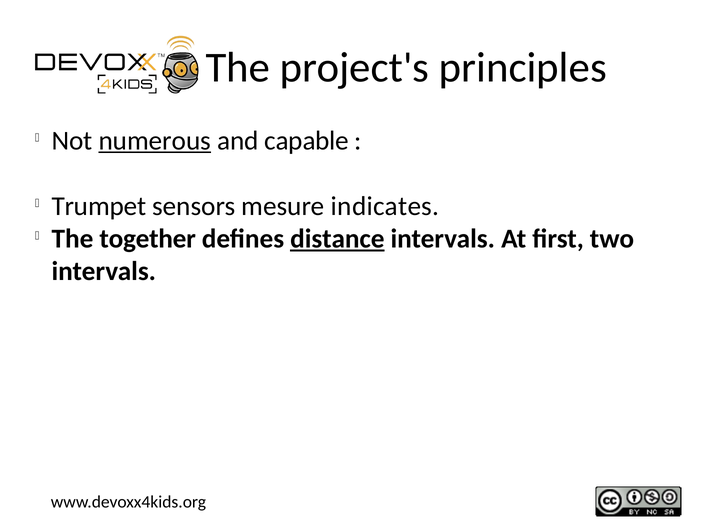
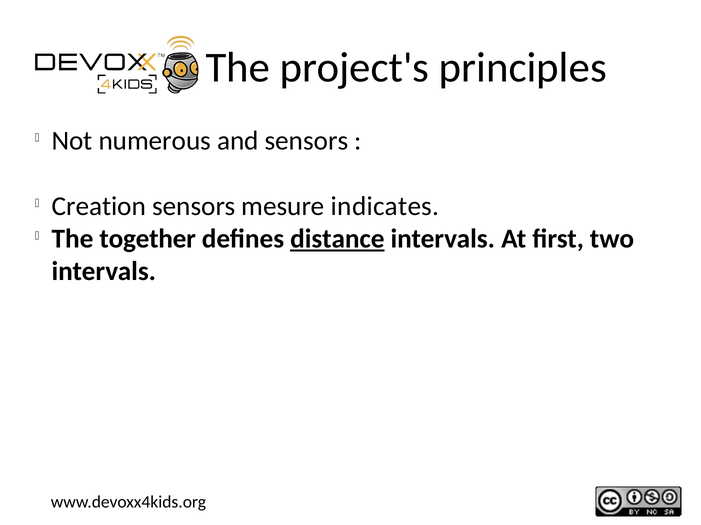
numerous underline: present -> none (155, 141)
and capable: capable -> sensors (307, 141)
Trumpet: Trumpet -> Creation (99, 206)
